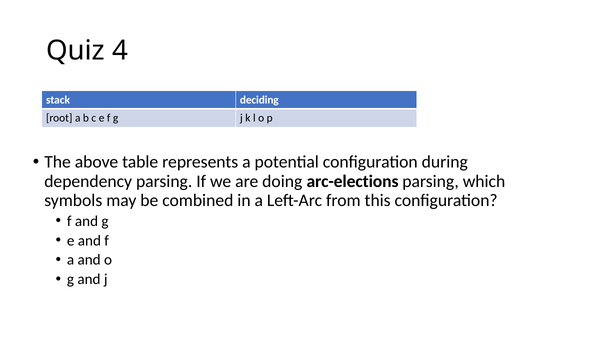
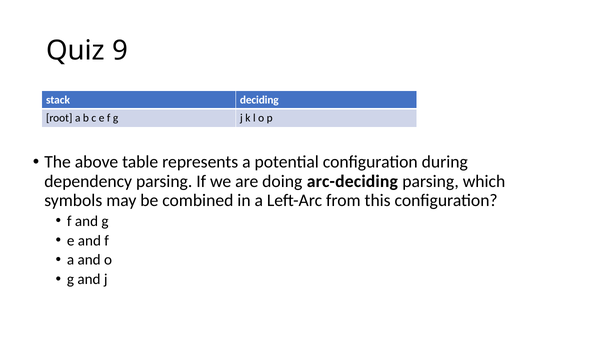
4: 4 -> 9 (120, 51)
arc-elections: arc-elections -> arc-deciding (352, 181)
